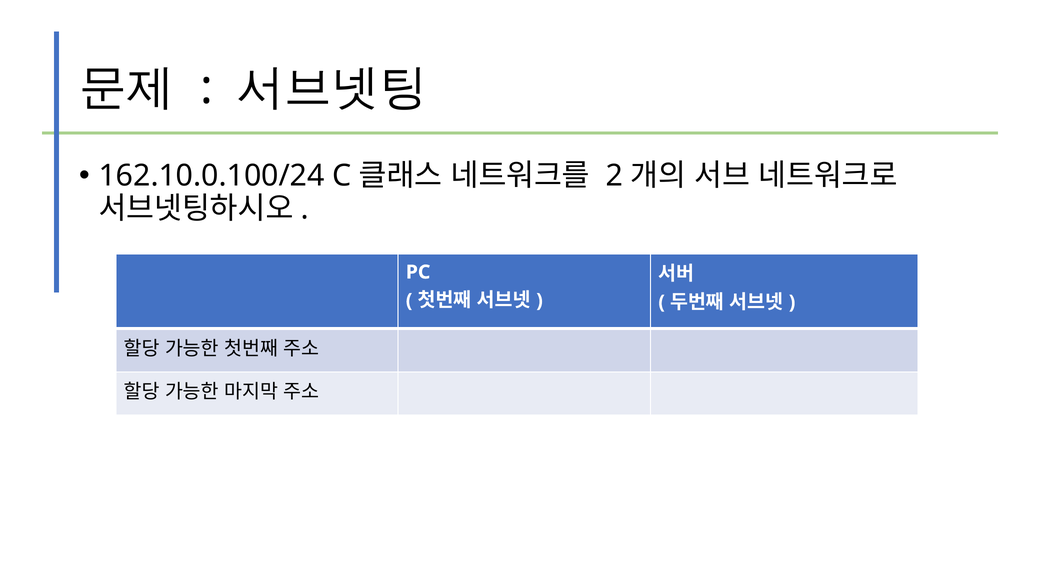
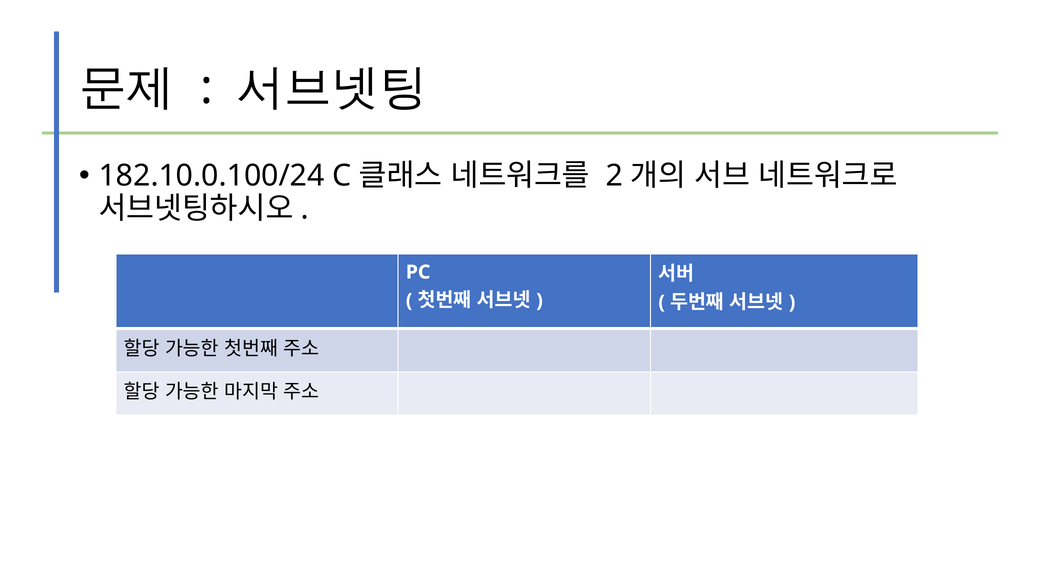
162.10.0.100/24: 162.10.0.100/24 -> 182.10.0.100/24 (212, 176)
